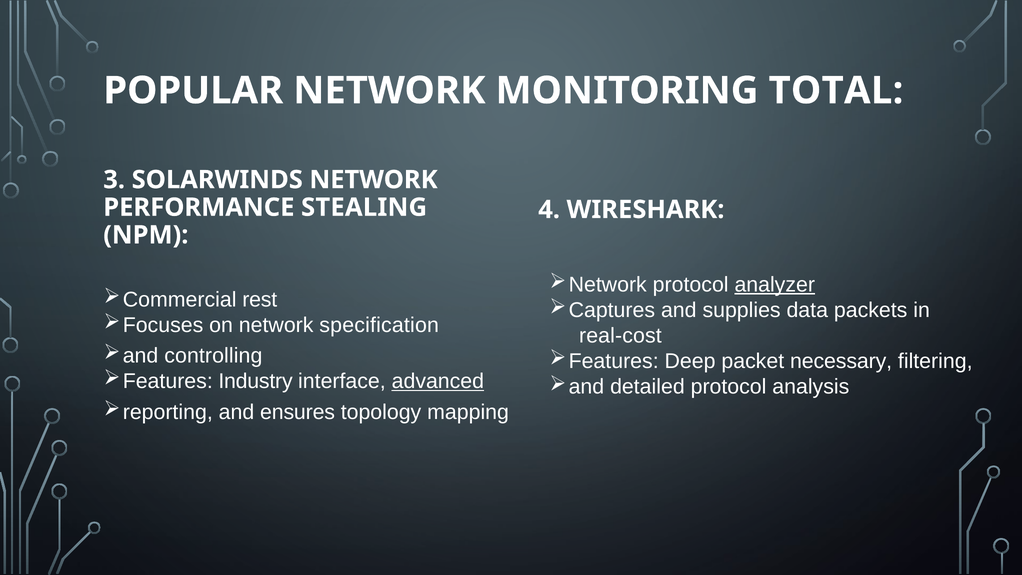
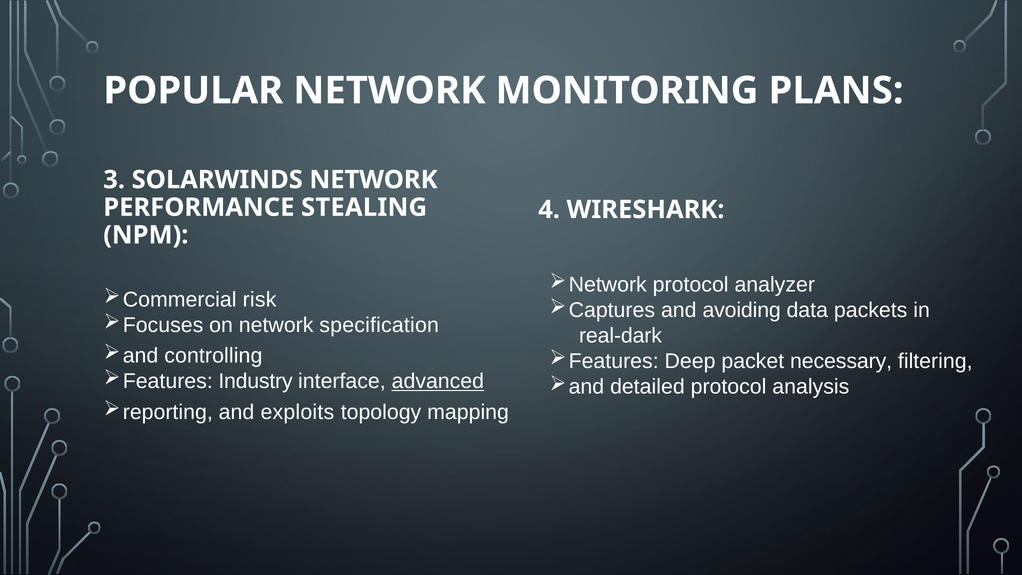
TOTAL: TOTAL -> PLANS (836, 91)
analyzer underline: present -> none (775, 285)
rest: rest -> risk (260, 299)
supplies: supplies -> avoiding (742, 310)
real-cost: real-cost -> real-dark (621, 336)
ensures: ensures -> exploits (297, 412)
